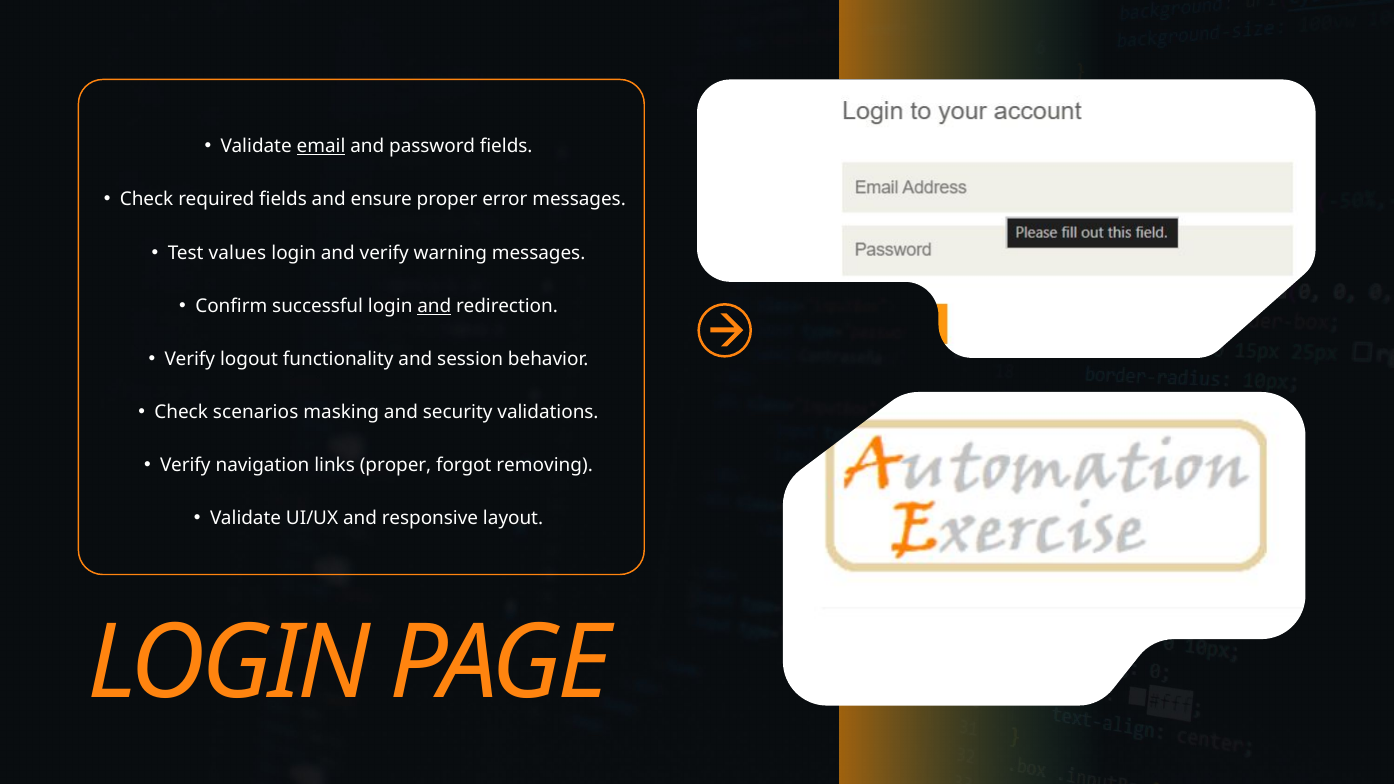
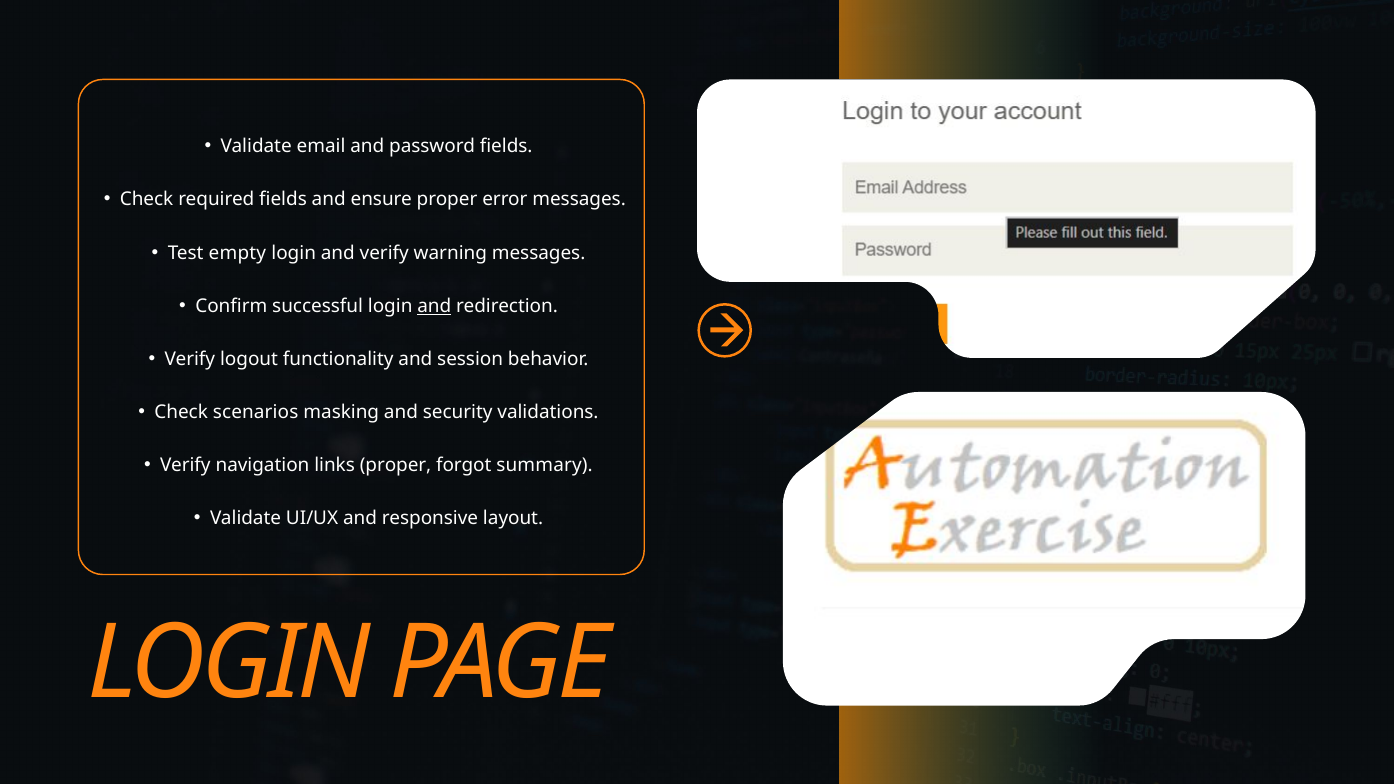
email underline: present -> none (321, 147)
values: values -> empty (237, 253)
removing: removing -> summary (545, 466)
